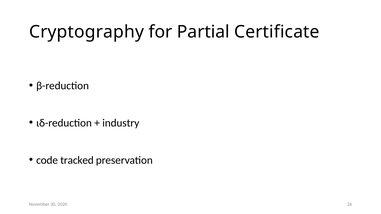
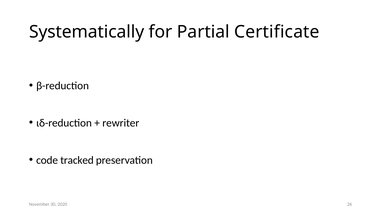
Cryptography: Cryptography -> Systematically (87, 32)
industry: industry -> rewriter (121, 123)
